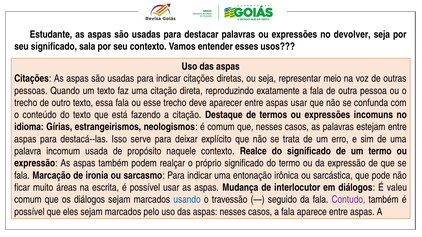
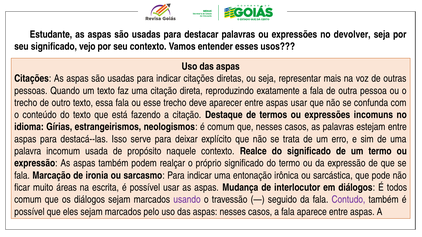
sala: sala -> vejo (87, 47)
meio: meio -> mais (332, 79)
valeu: valeu -> todos (397, 188)
usando colour: blue -> purple (187, 200)
